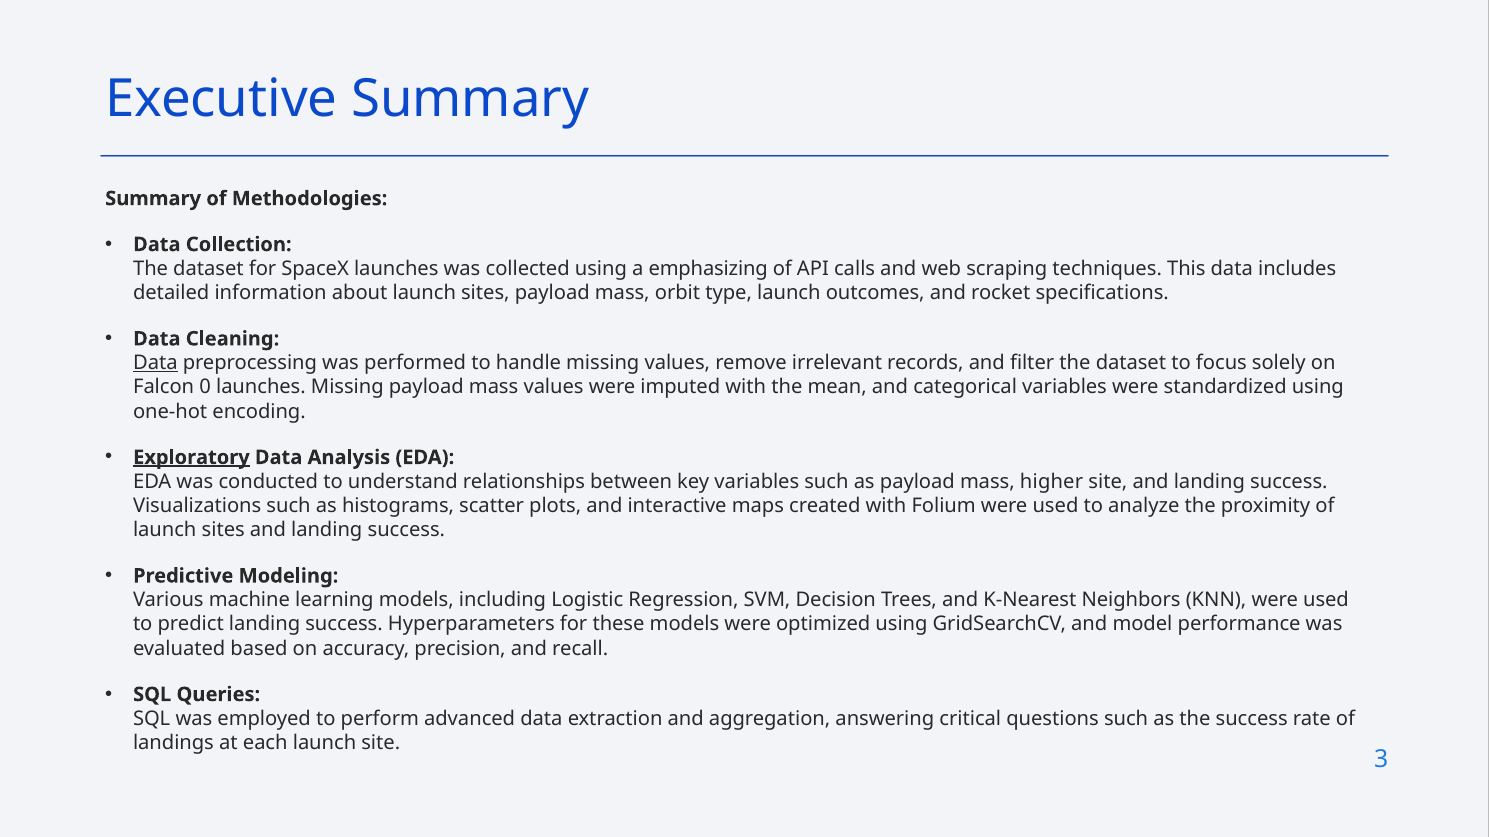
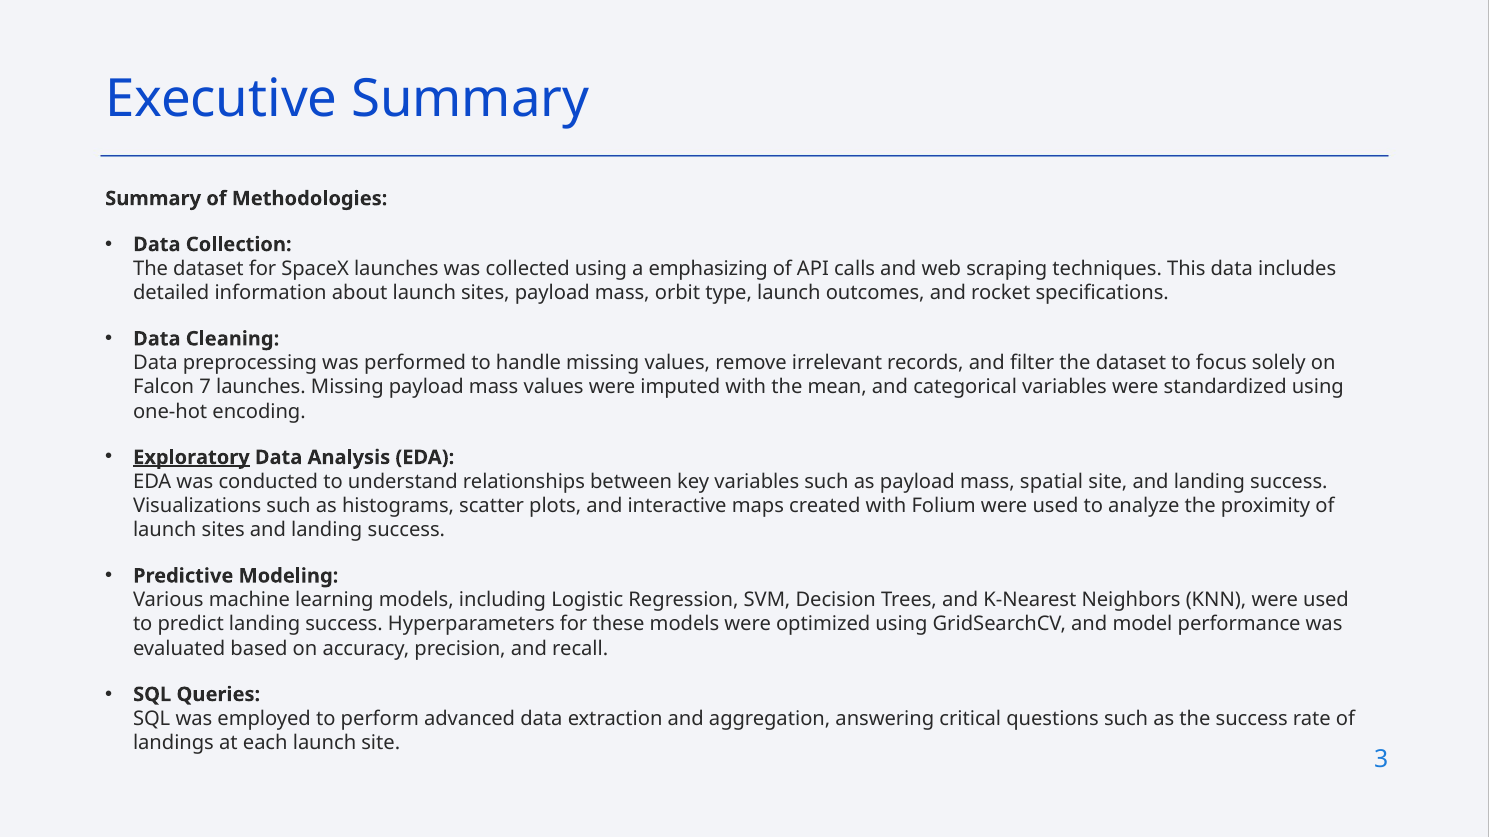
Data underline: present -> none (155, 363)
0: 0 -> 7 (205, 387)
higher: higher -> spatial (1052, 482)
